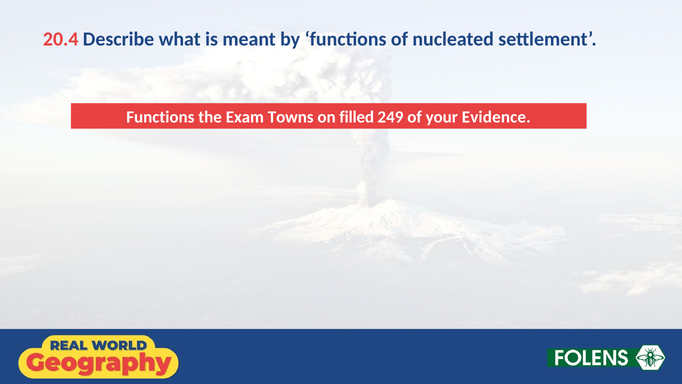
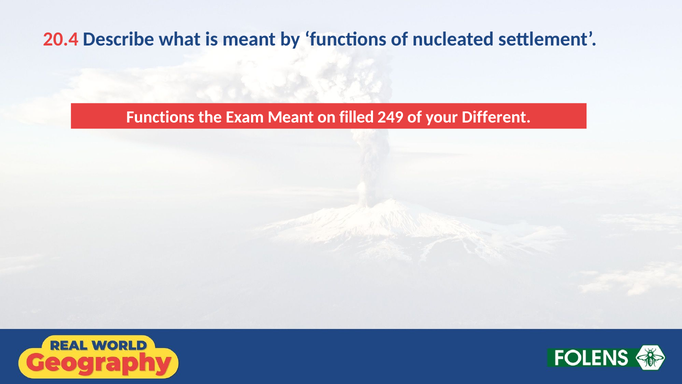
Exam Towns: Towns -> Meant (291, 117)
Evidence: Evidence -> Different (496, 117)
